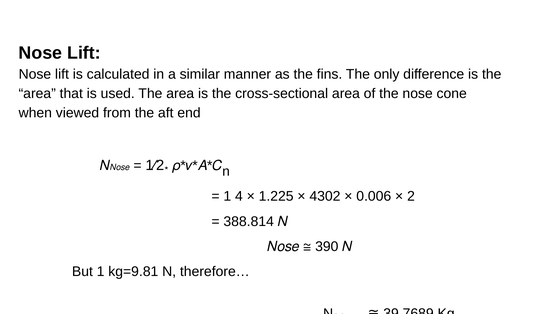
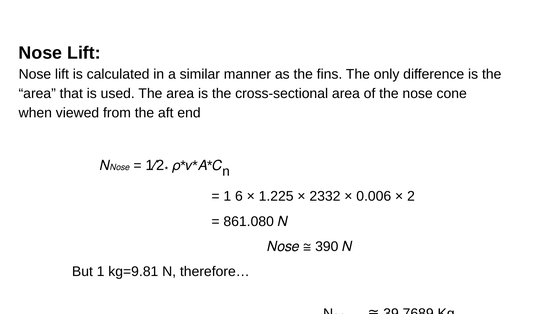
4: 4 -> 6 (239, 196)
4302: 4302 -> 2332 (325, 196)
388.814: 388.814 -> 861.080 (249, 221)
